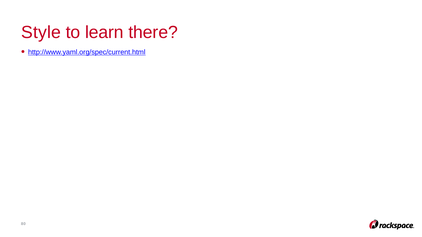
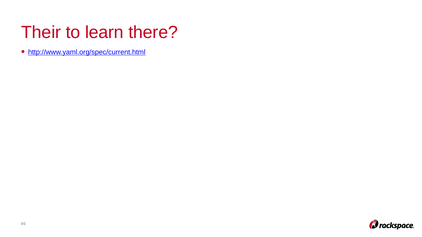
Style: Style -> Their (41, 32)
